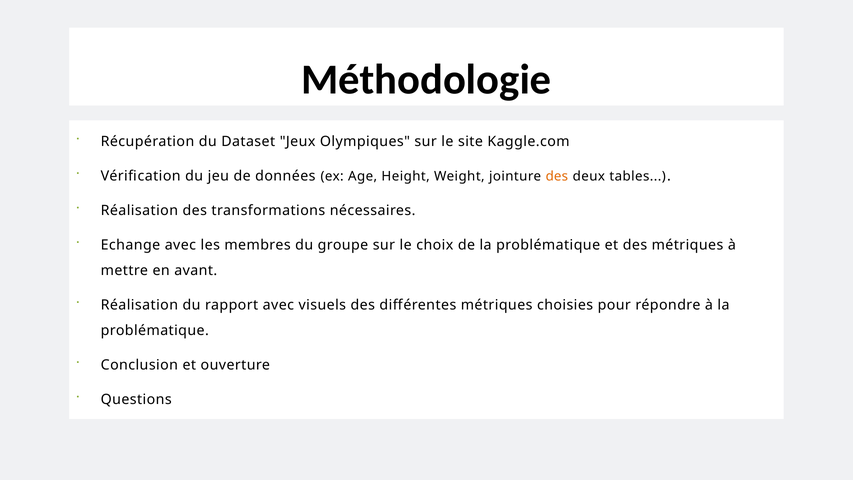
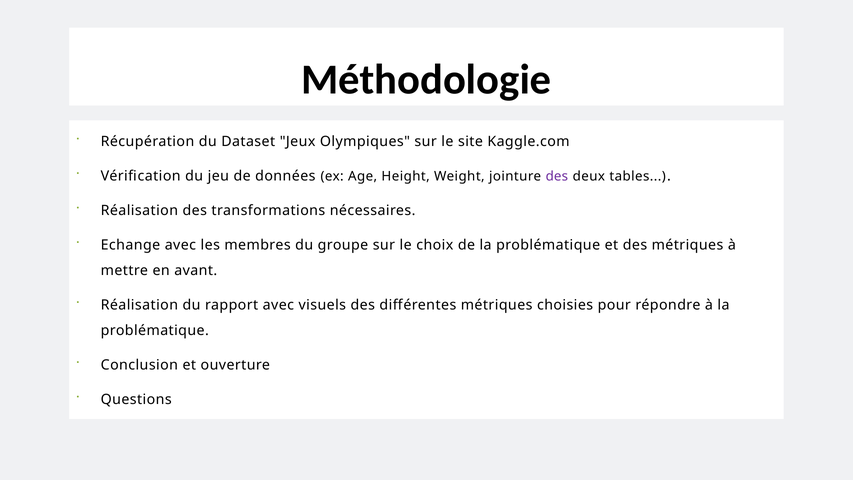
des colour: orange -> purple (557, 176)
